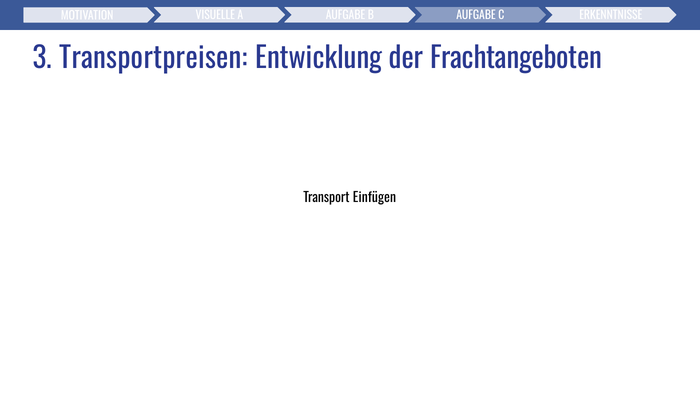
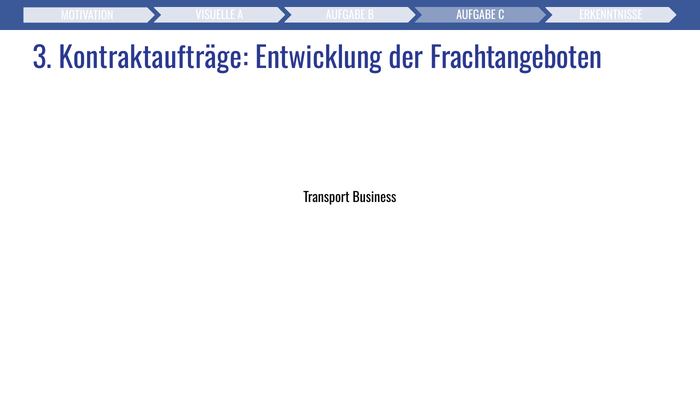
Transportpreisen: Transportpreisen -> Kontraktaufträge (153, 58)
Einfügen: Einfügen -> Business (374, 198)
